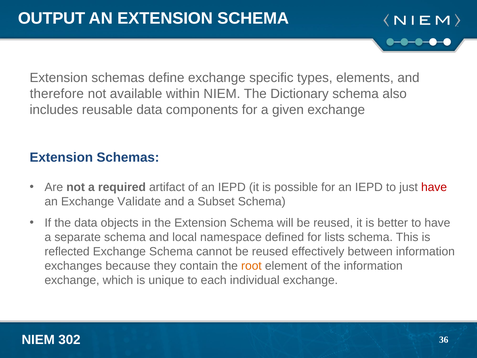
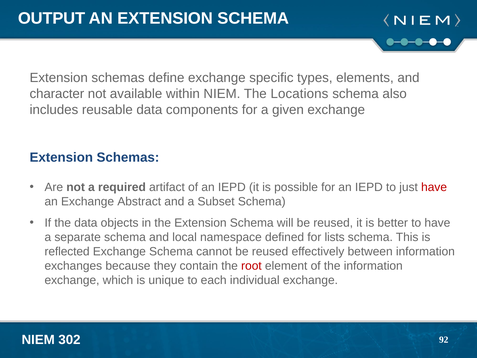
therefore: therefore -> character (57, 94)
Dictionary: Dictionary -> Locations (299, 94)
Validate: Validate -> Abstract (139, 201)
root colour: orange -> red (251, 266)
36: 36 -> 92 (444, 339)
